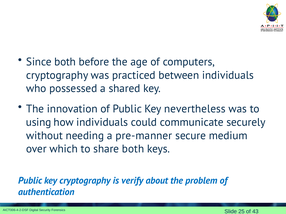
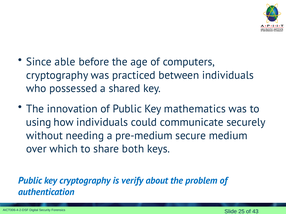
Since both: both -> able (65, 62)
nevertheless: nevertheless -> mathematics (195, 109)
pre-manner: pre-manner -> pre-medium (144, 136)
